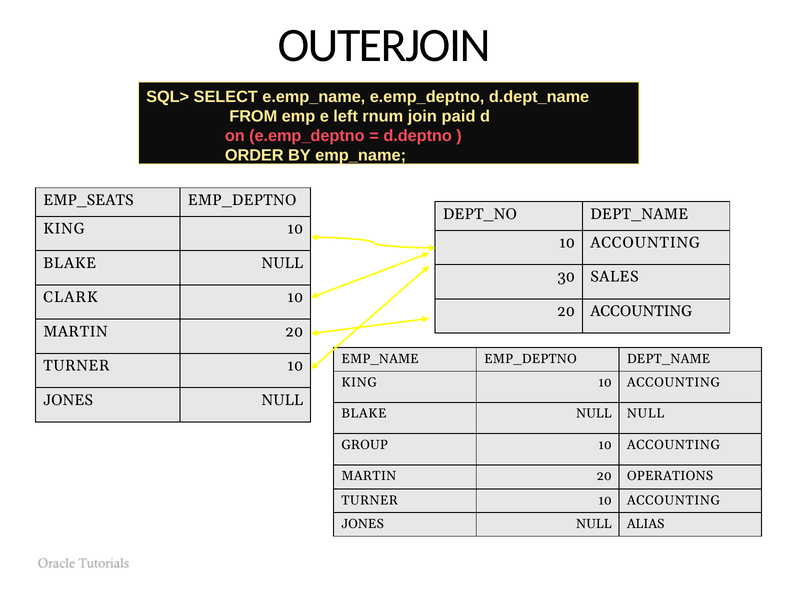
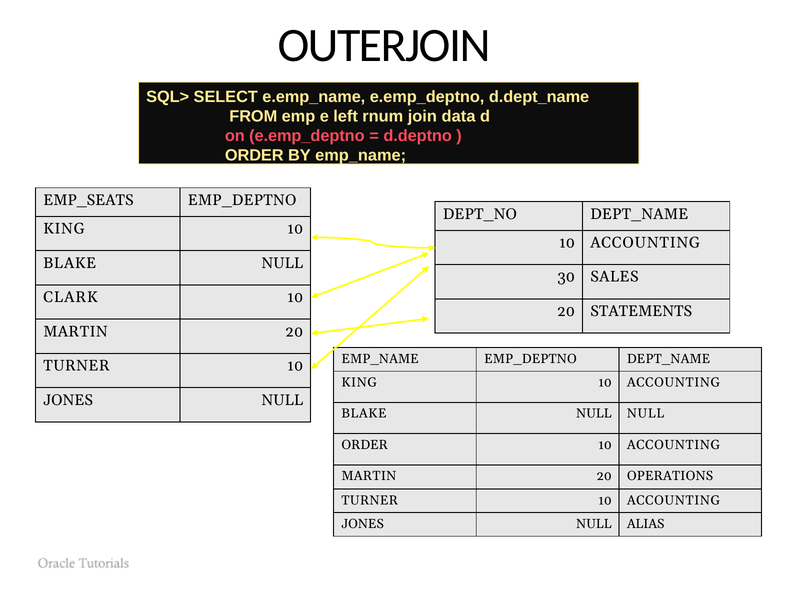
paid: paid -> data (459, 116)
20 ACCOUNTING: ACCOUNTING -> STATEMENTS (641, 312)
GROUP: GROUP -> ORDER (365, 445)
